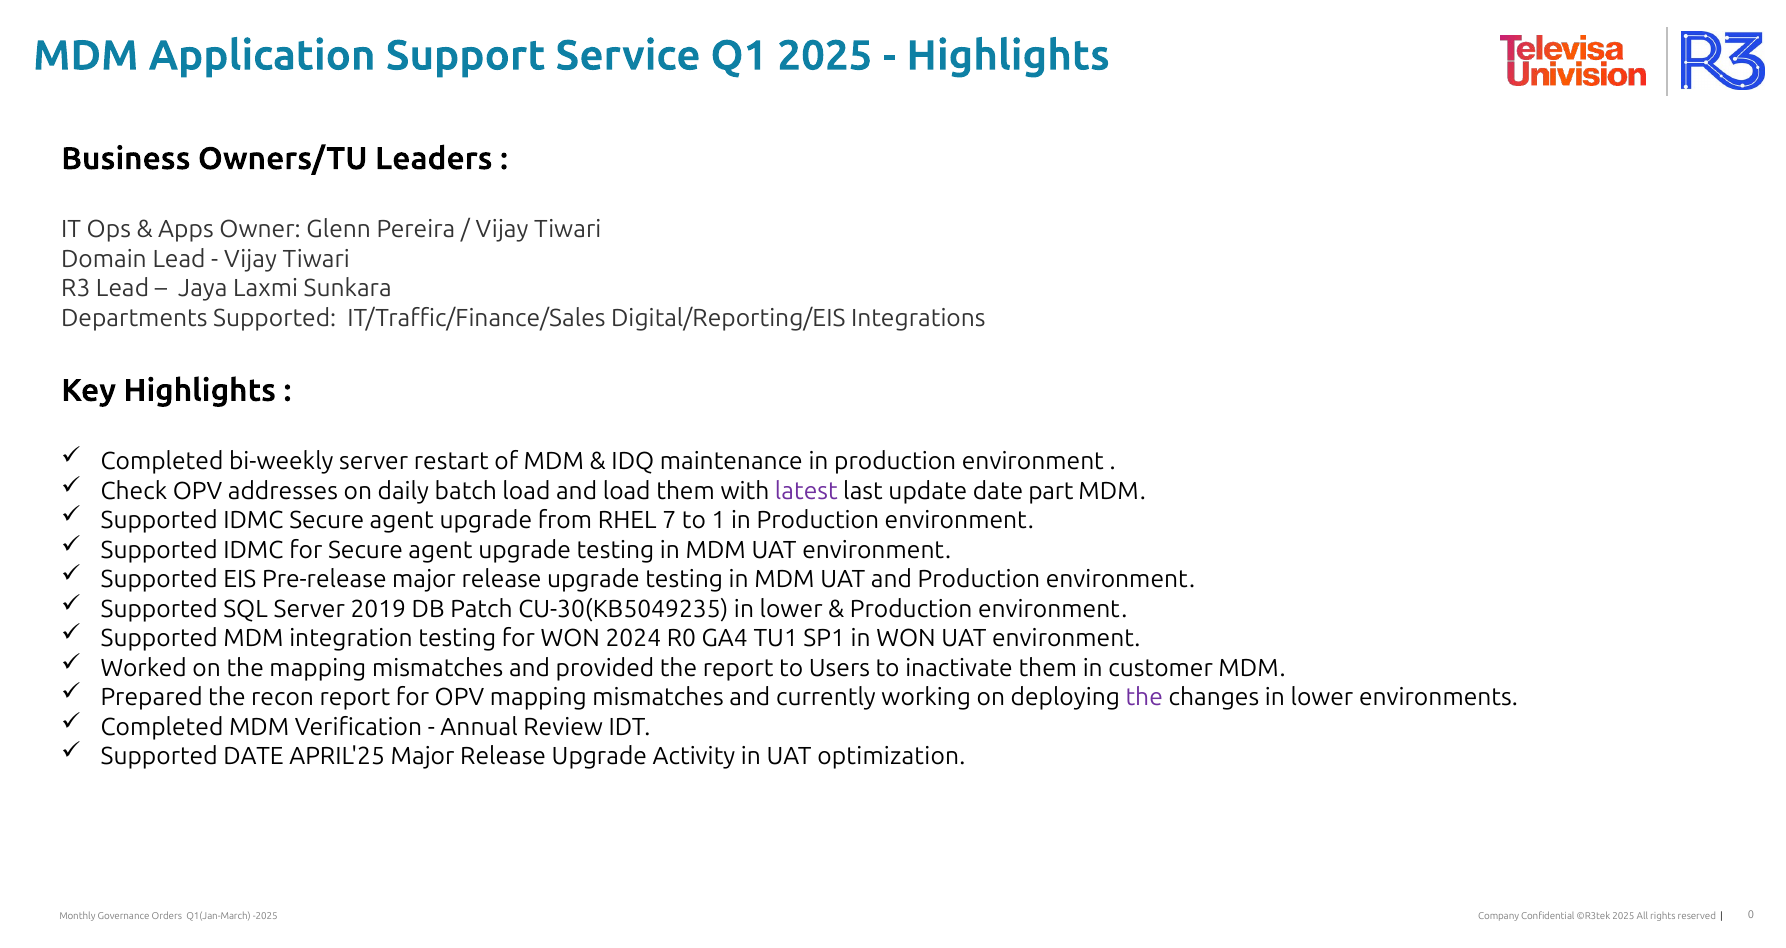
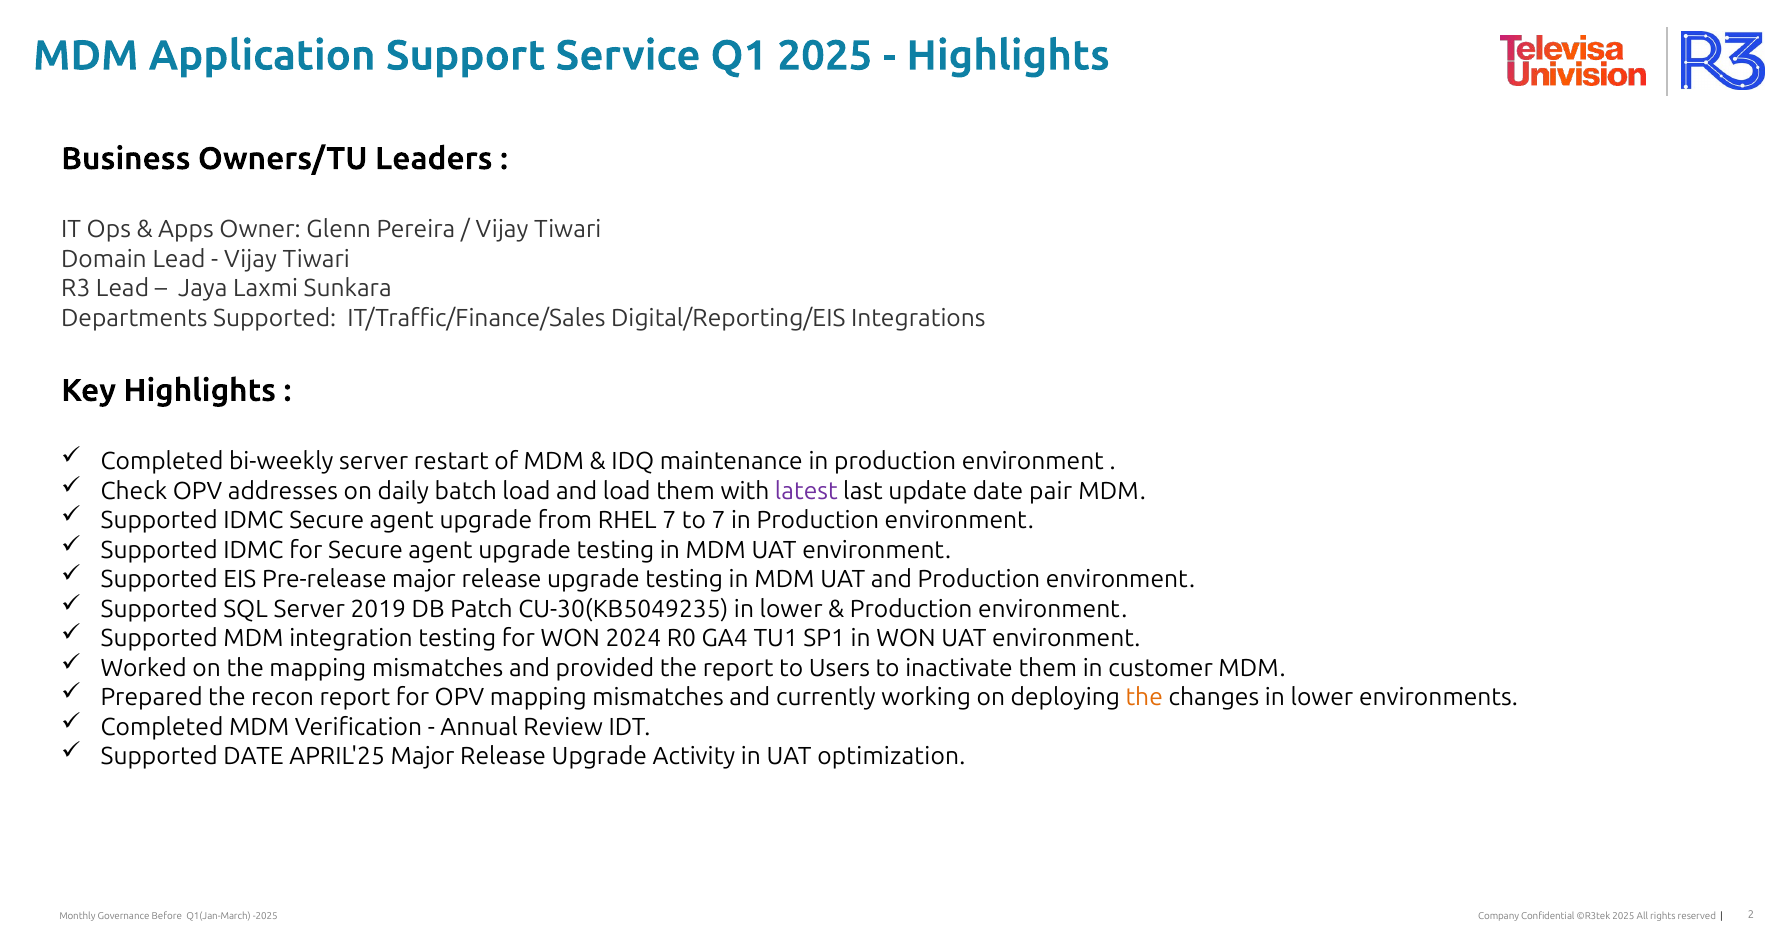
part: part -> pair (1051, 491)
to 1: 1 -> 7 (718, 521)
the colour: purple -> orange (1144, 698)
Orders: Orders -> Before (167, 917)
0: 0 -> 2 (1751, 915)
